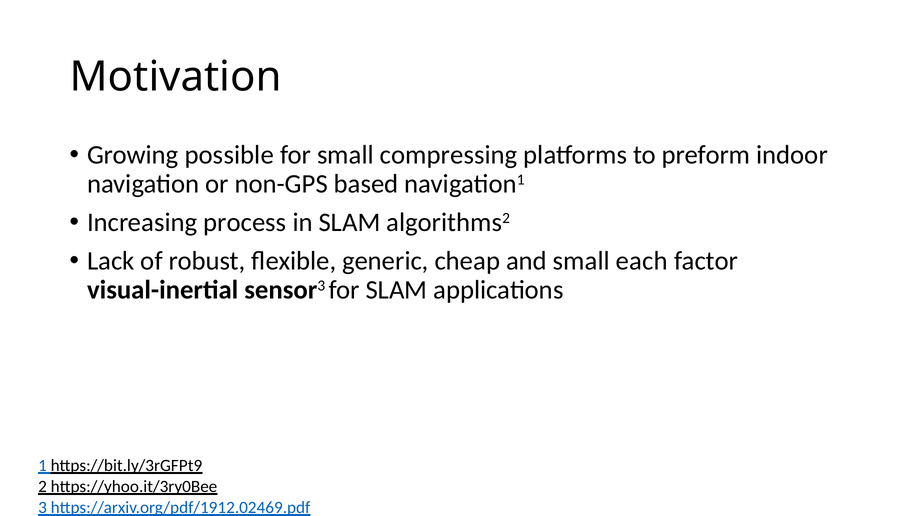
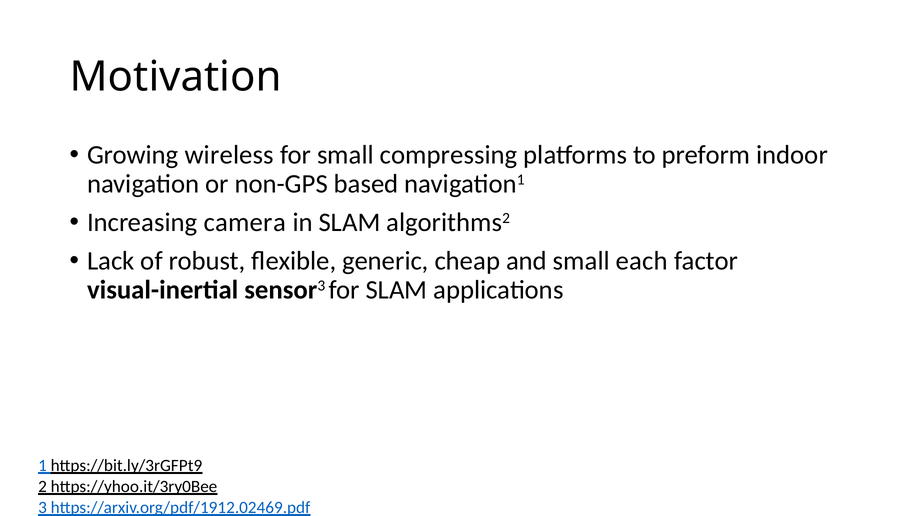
possible: possible -> wireless (229, 155)
process: process -> camera (245, 222)
